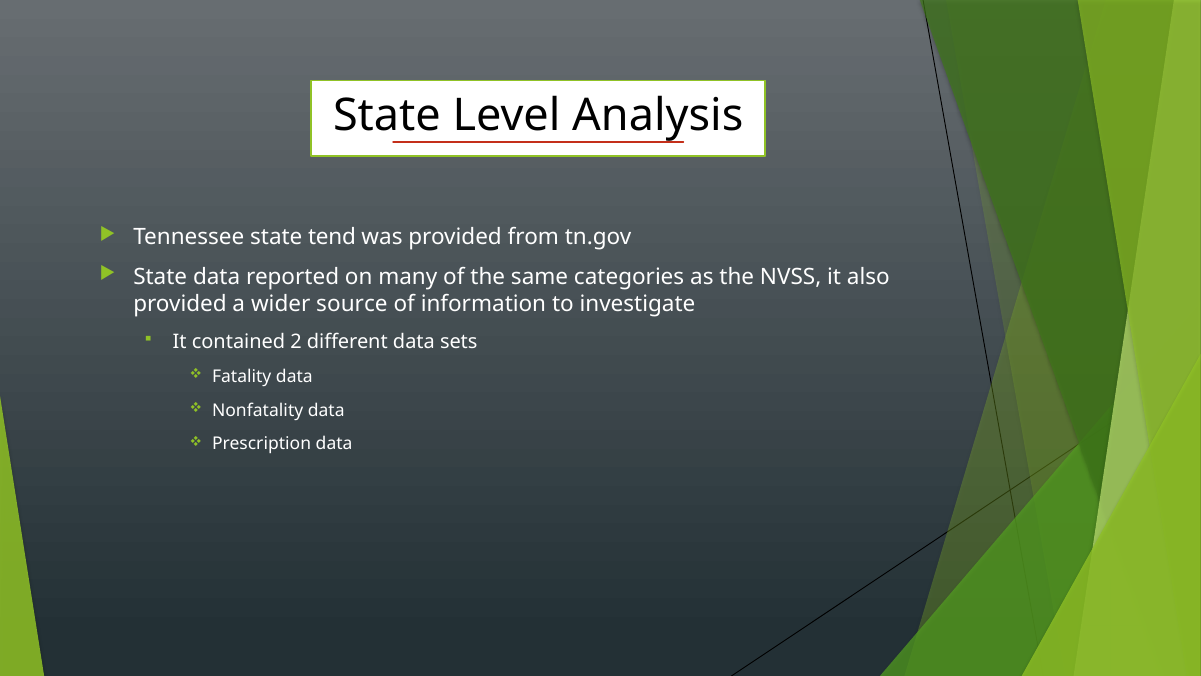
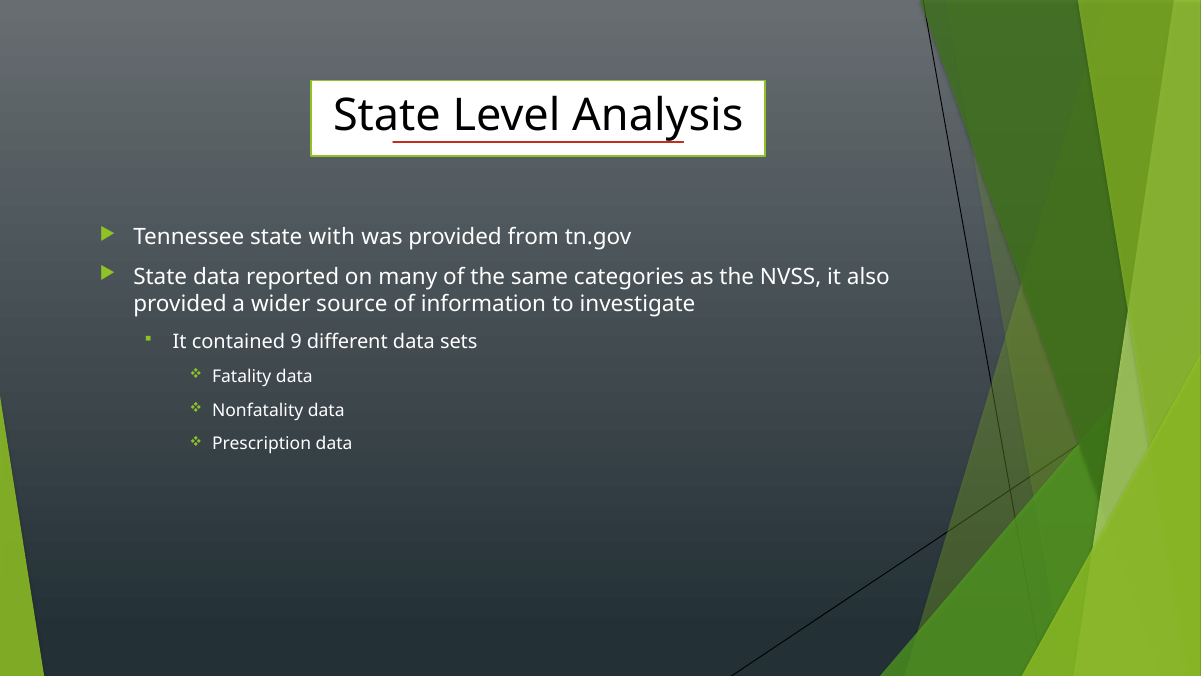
tend: tend -> with (332, 237)
2: 2 -> 9 (296, 342)
